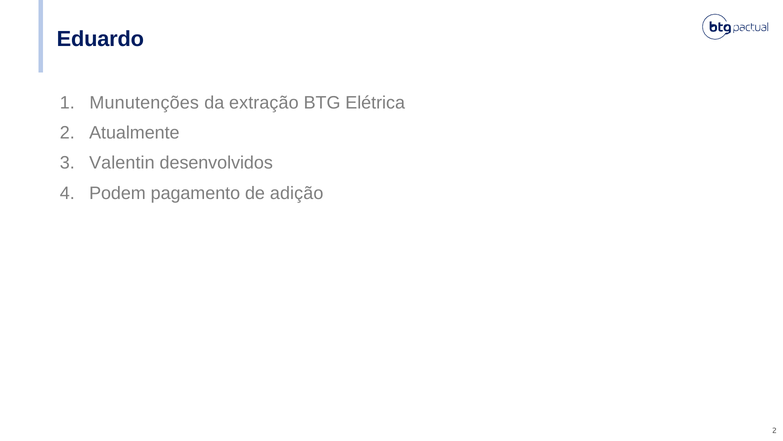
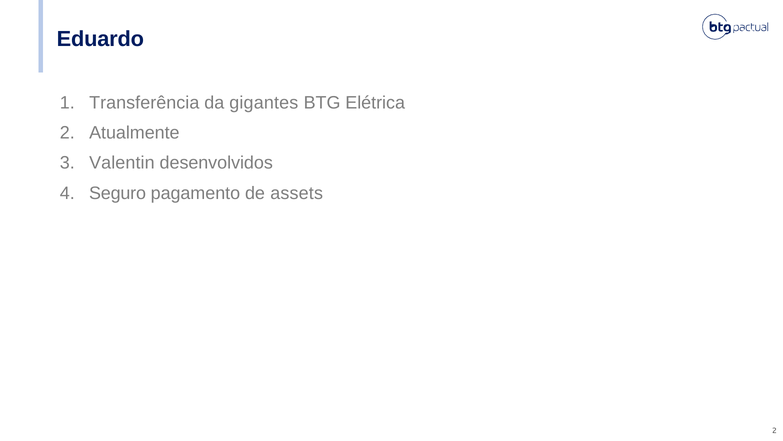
Munutenções: Munutenções -> Transferência (144, 102)
extração: extração -> gigantes (264, 102)
Podem: Podem -> Seguro (118, 193)
adição: adição -> assets (297, 193)
